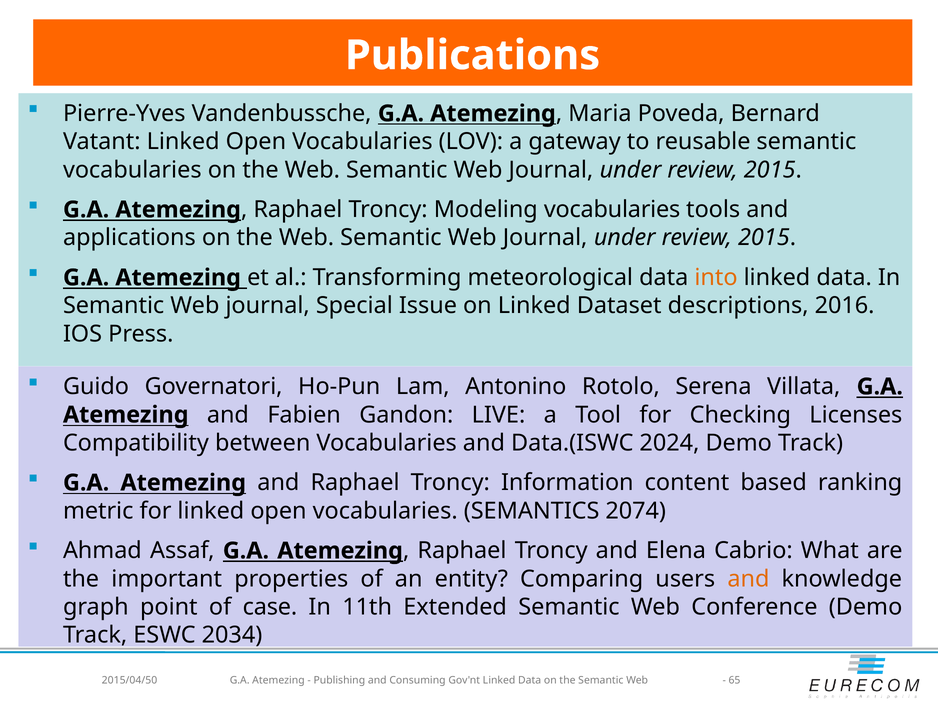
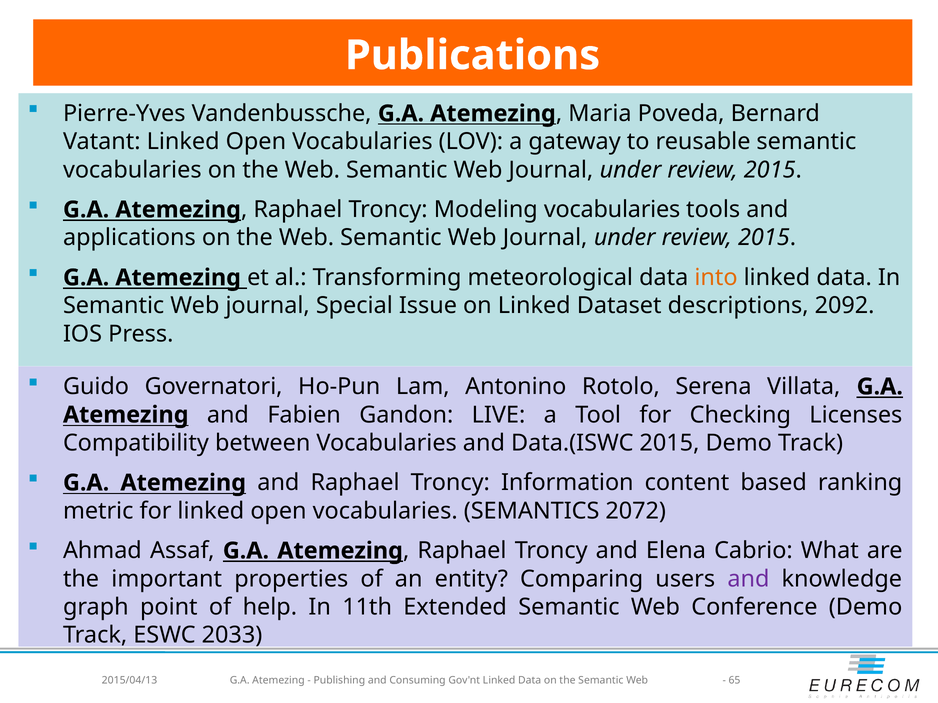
2016: 2016 -> 2092 (845, 306)
Data.(ISWC 2024: 2024 -> 2015 (669, 443)
2074: 2074 -> 2072 (636, 511)
and colour: orange -> purple (748, 579)
case: case -> help (270, 607)
2034: 2034 -> 2033 (232, 636)
2015/04/50: 2015/04/50 -> 2015/04/13 (129, 681)
